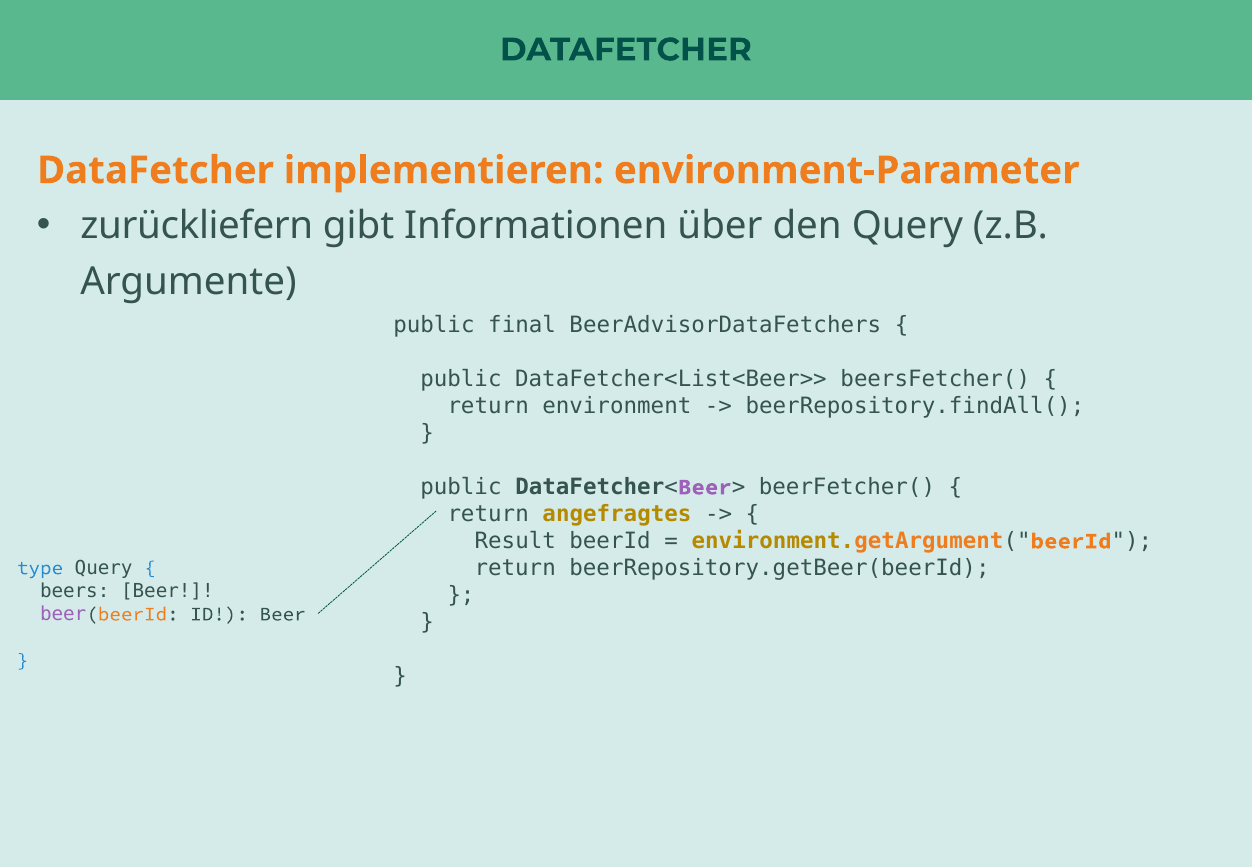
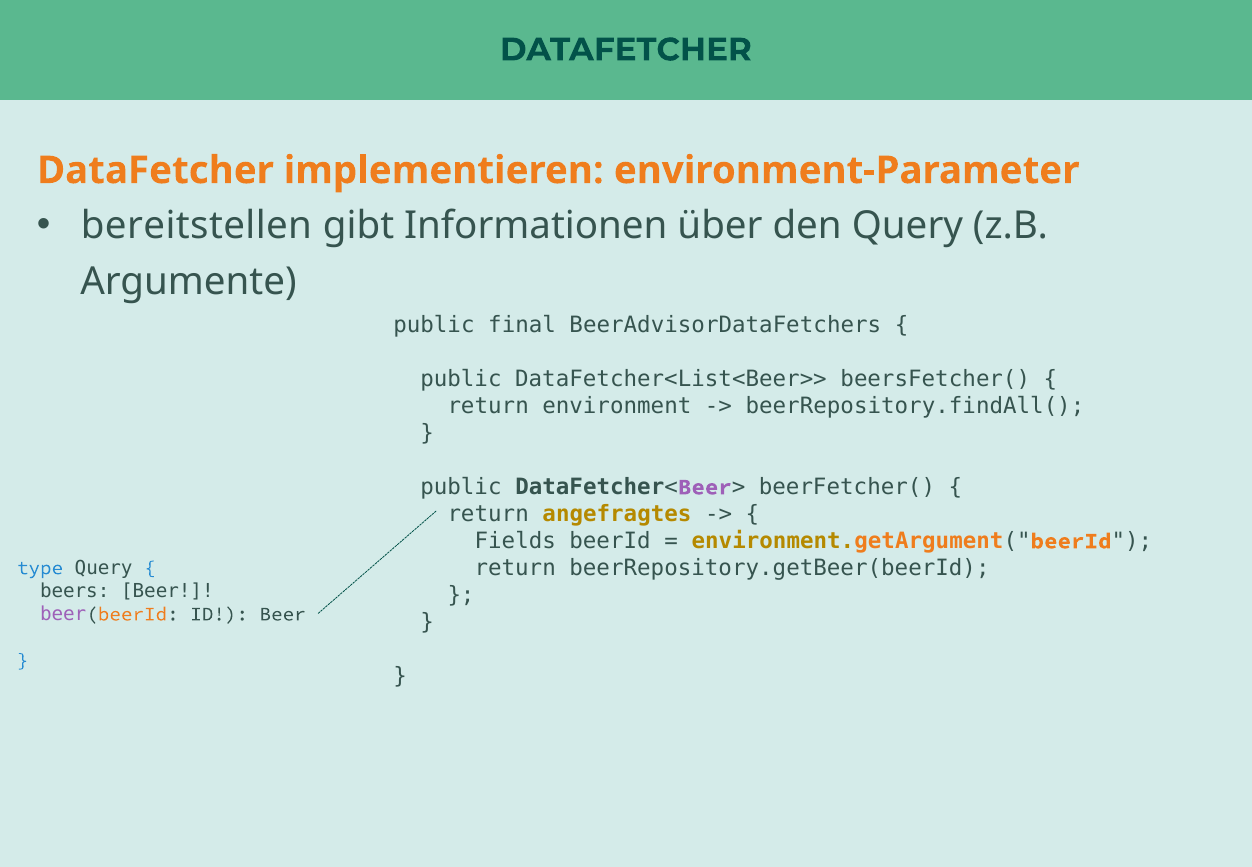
zurückliefern: zurückliefern -> bereitstellen (196, 226)
Result: Result -> Fields (515, 541)
